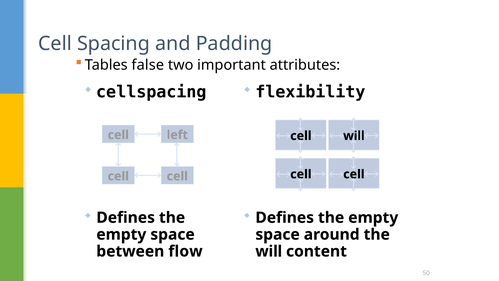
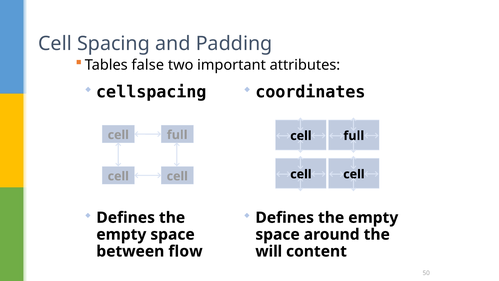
flexibility: flexibility -> coordinates (310, 92)
left: left -> full (177, 135)
will: will -> full (354, 136)
